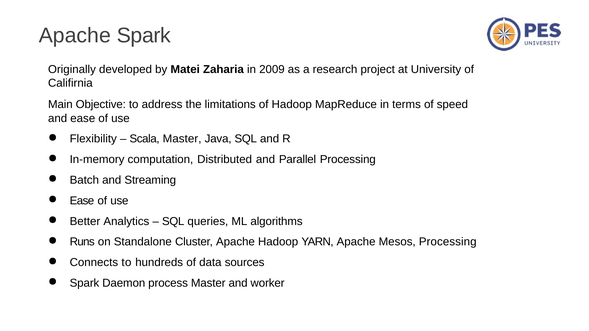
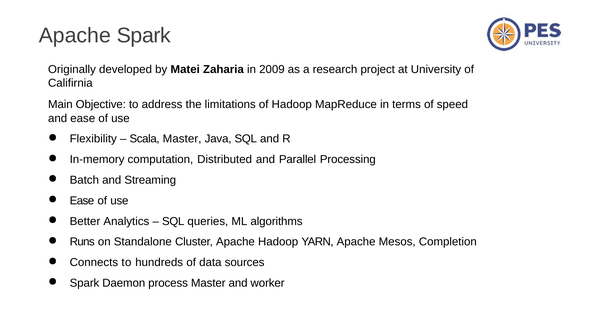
Mesos Processing: Processing -> Completion (448, 242)
